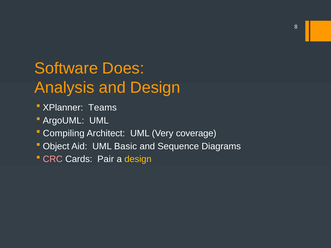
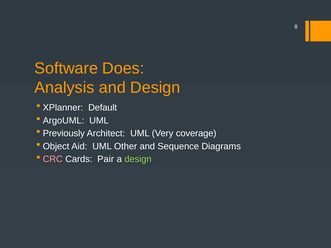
Teams: Teams -> Default (103, 108)
Compiling: Compiling -> Previously (64, 134)
Basic: Basic -> Other (126, 146)
design colour: yellow -> light green (138, 159)
